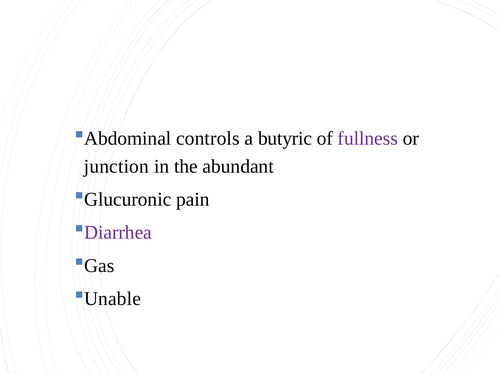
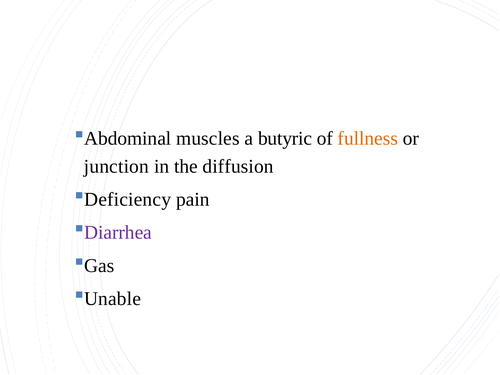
controls: controls -> muscles (208, 138)
fullness colour: purple -> orange (368, 138)
abundant: abundant -> diffusion (238, 166)
Glucuronic: Glucuronic -> Deficiency (128, 199)
